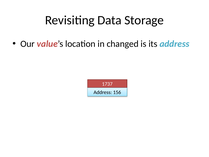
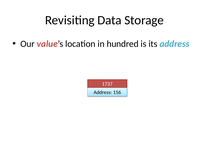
changed: changed -> hundred (123, 44)
